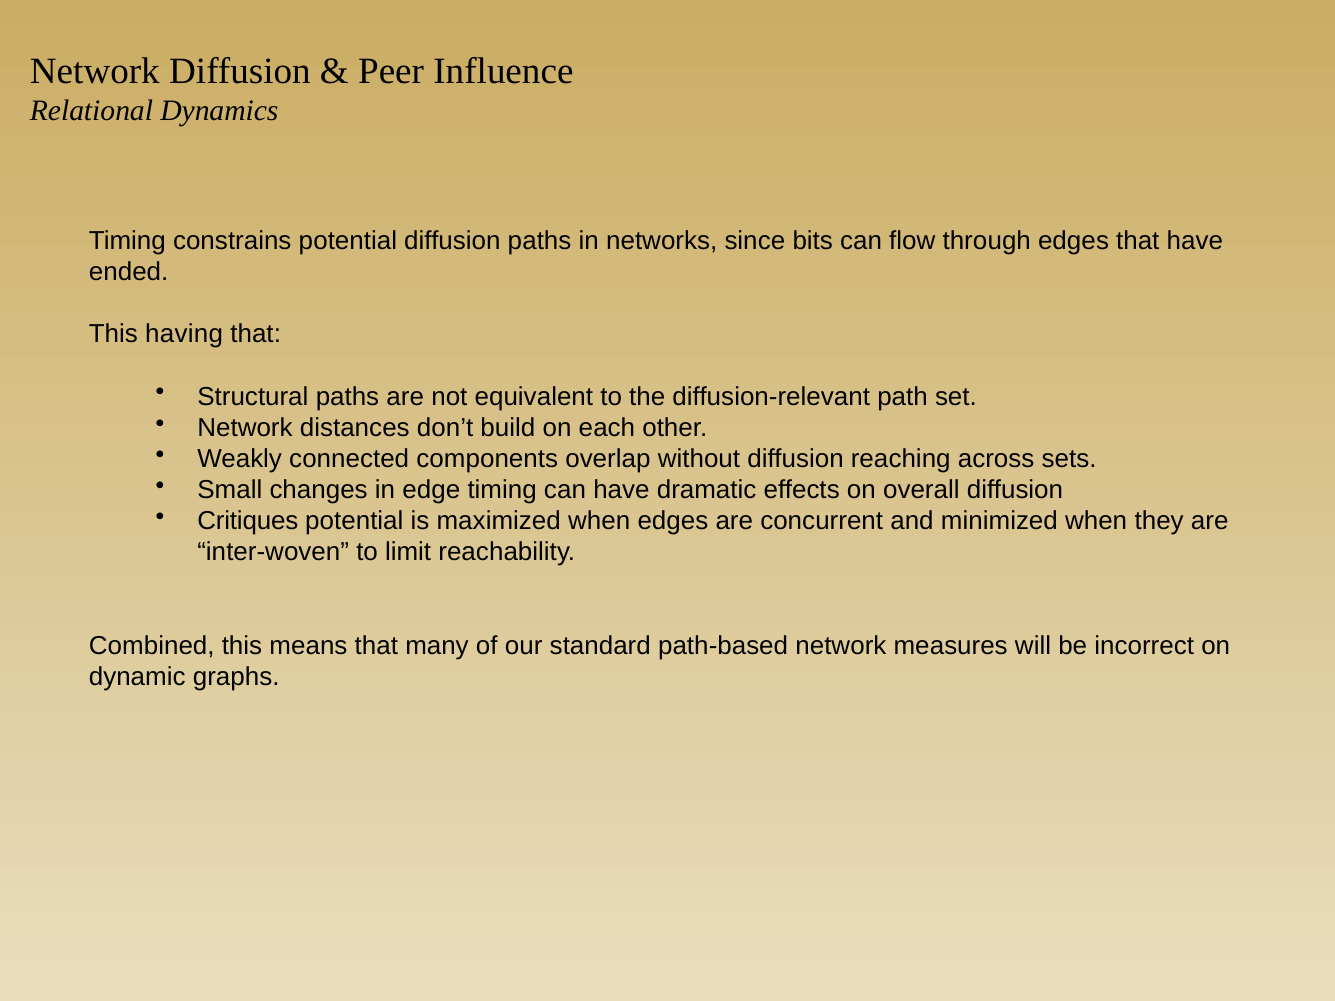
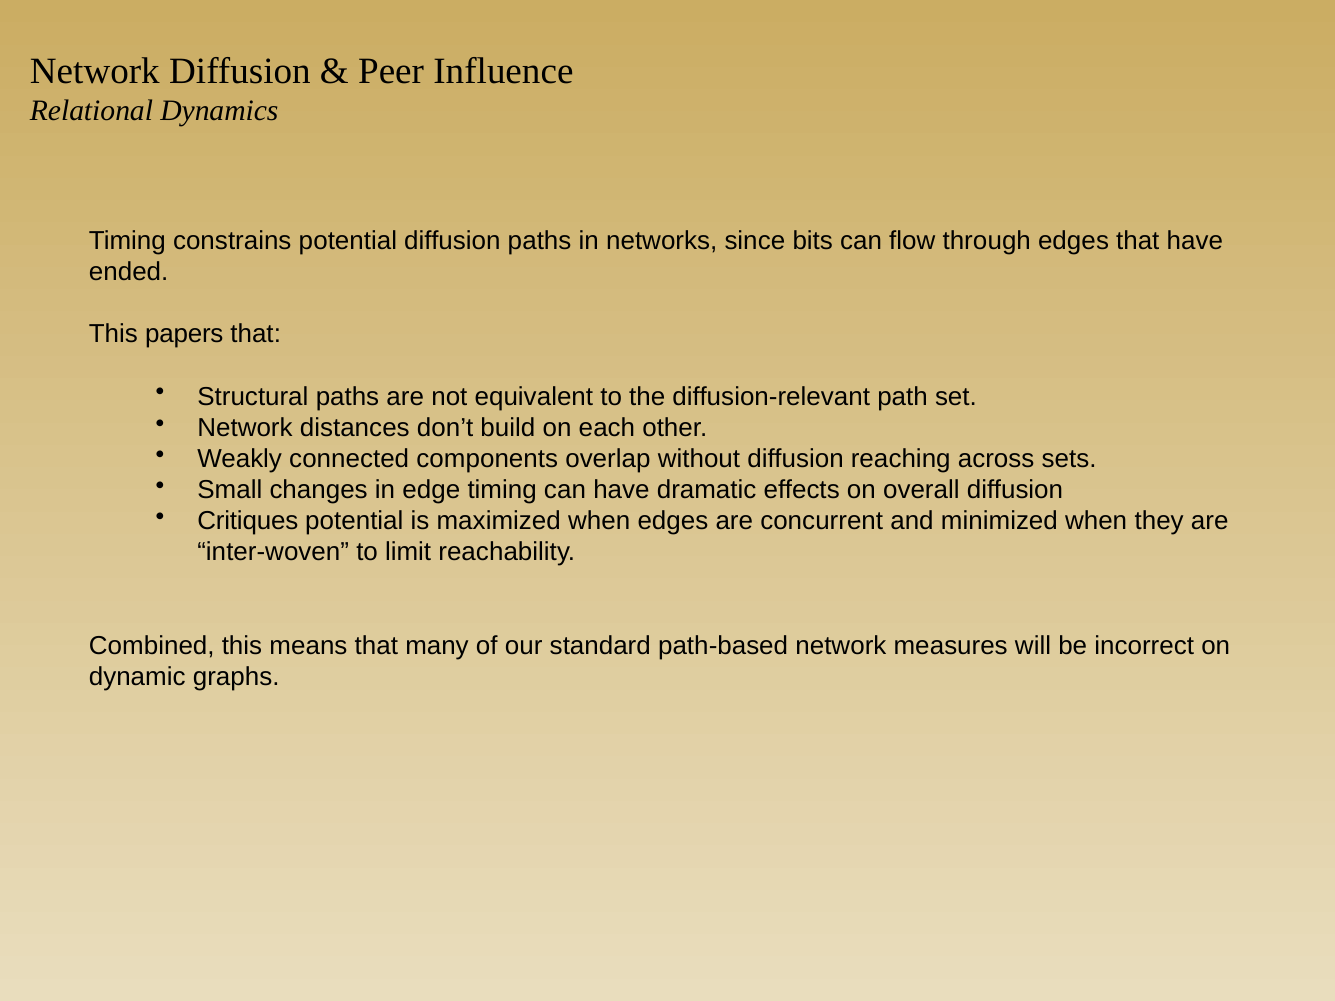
having: having -> papers (184, 334)
